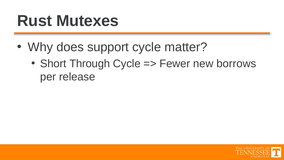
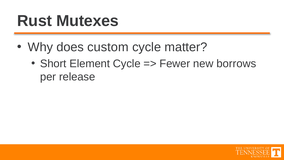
support: support -> custom (108, 47)
Through: Through -> Element (90, 63)
